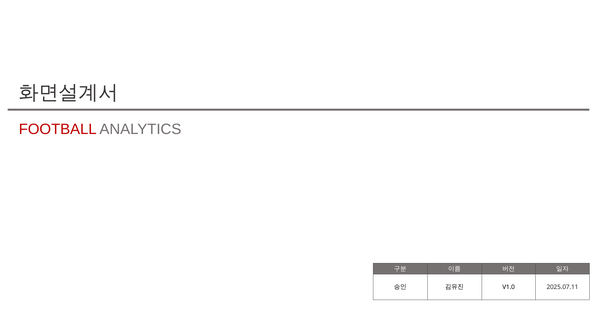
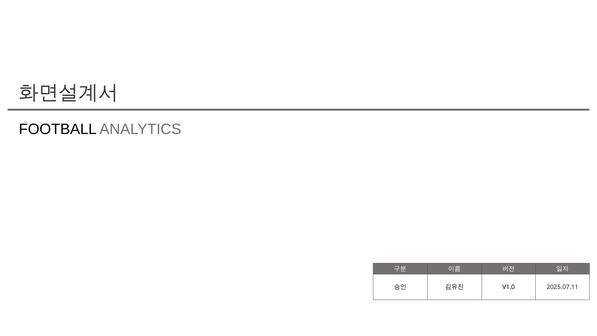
FOOTBALL colour: red -> black (58, 129)
